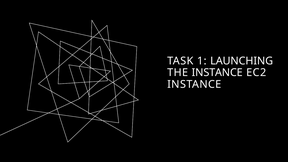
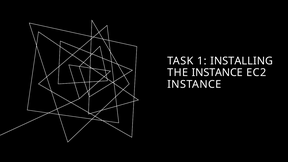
LAUNCHING: LAUNCHING -> INSTALLING (242, 61)
